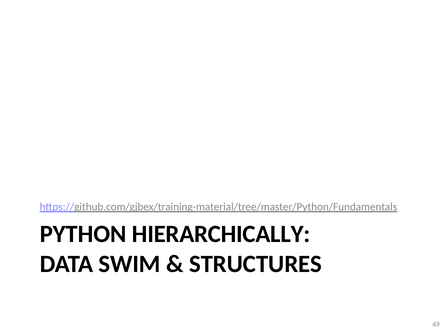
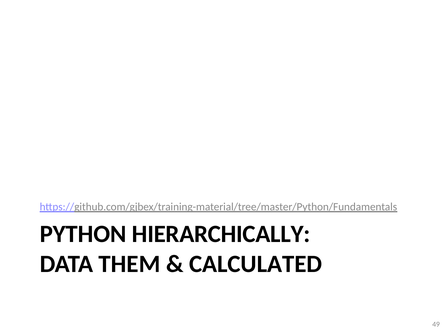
SWIM: SWIM -> THEM (129, 263)
STRUCTURES: STRUCTURES -> CALCULATED (256, 263)
